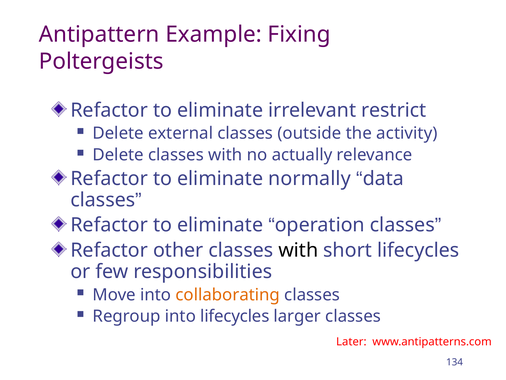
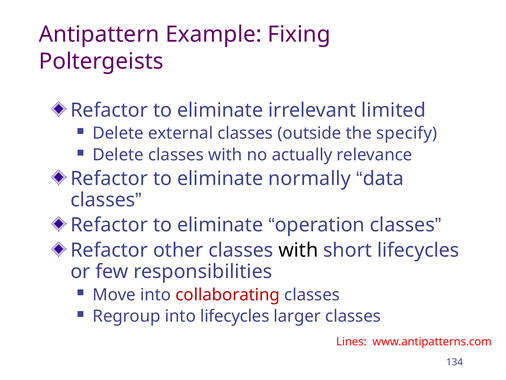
restrict: restrict -> limited (394, 110)
activity: activity -> specify (407, 133)
collaborating colour: orange -> red (228, 294)
Later: Later -> Lines (351, 341)
